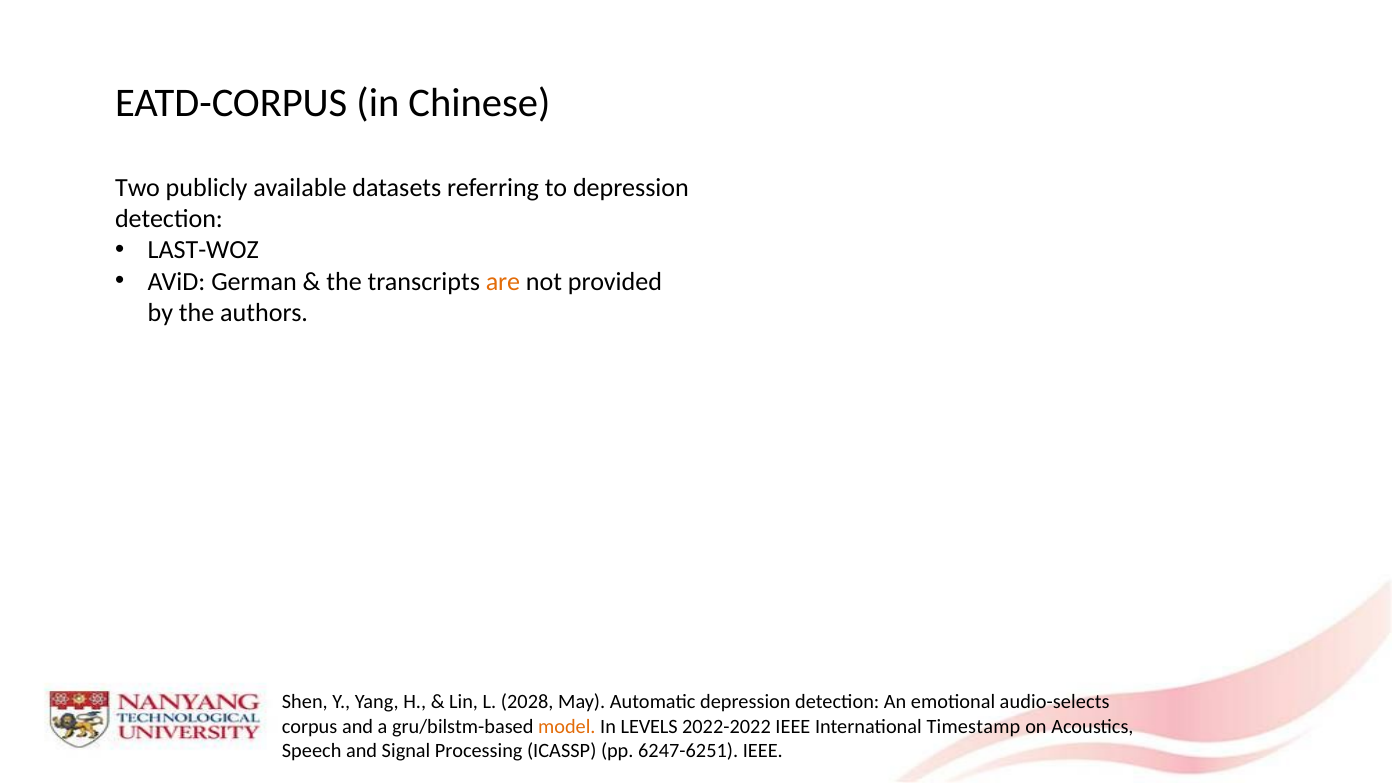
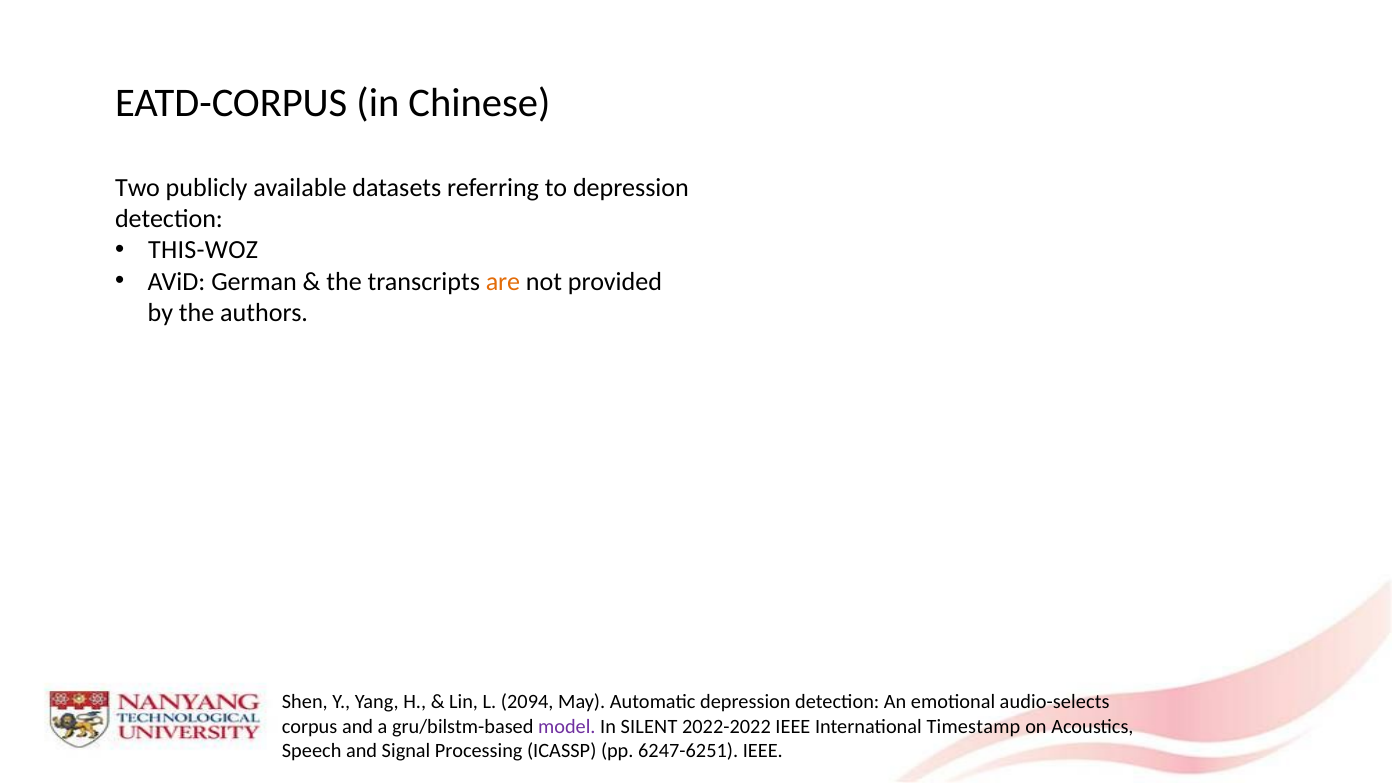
LAST-WOZ: LAST-WOZ -> THIS-WOZ (203, 250)
2028: 2028 -> 2094 (527, 702)
model colour: orange -> purple (567, 726)
LEVELS: LEVELS -> SILENT (649, 726)
